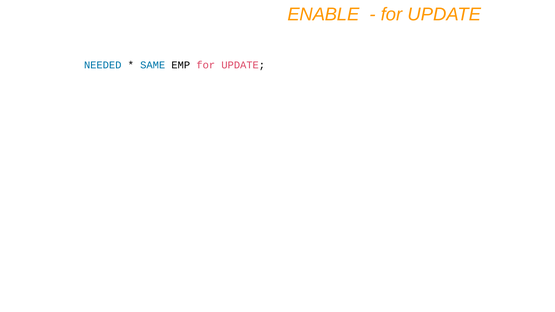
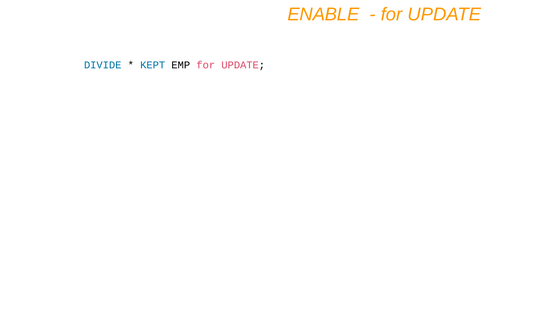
NEEDED: NEEDED -> DIVIDE (103, 65)
SAME: SAME -> KEPT (153, 65)
